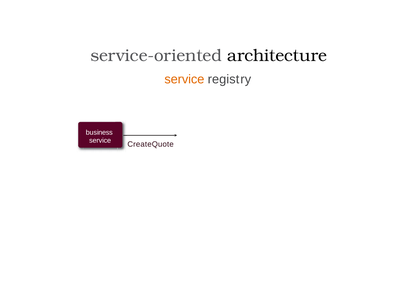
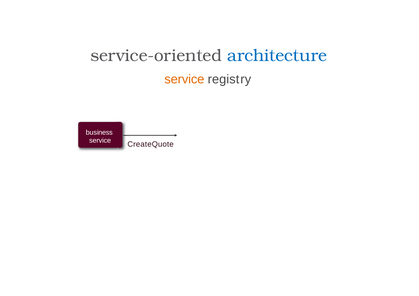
architecture colour: black -> blue (277, 56)
